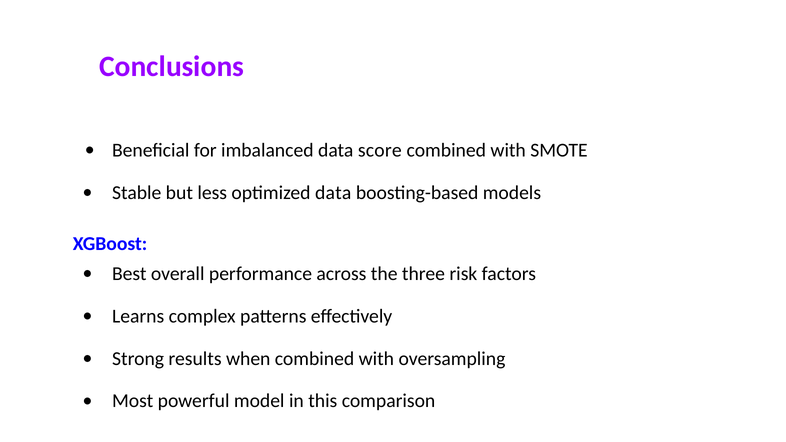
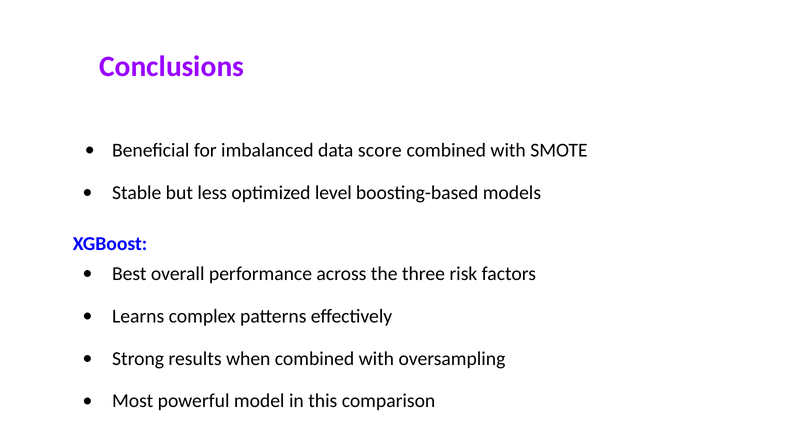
optimized data: data -> level (333, 193)
